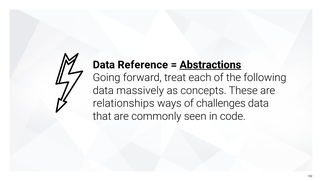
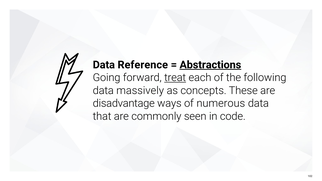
treat underline: none -> present (175, 78)
relationships: relationships -> disadvantage (124, 103)
challenges: challenges -> numerous (221, 103)
